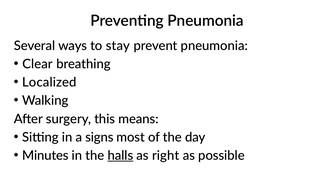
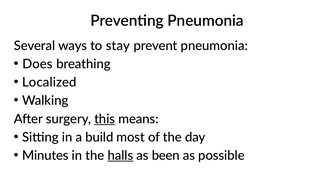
Clear: Clear -> Does (38, 64)
this underline: none -> present (105, 119)
signs: signs -> build (99, 137)
right: right -> been (166, 155)
